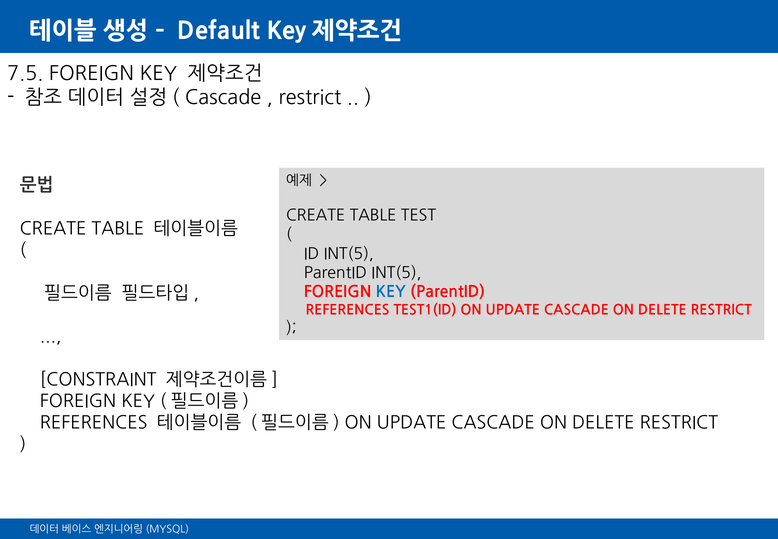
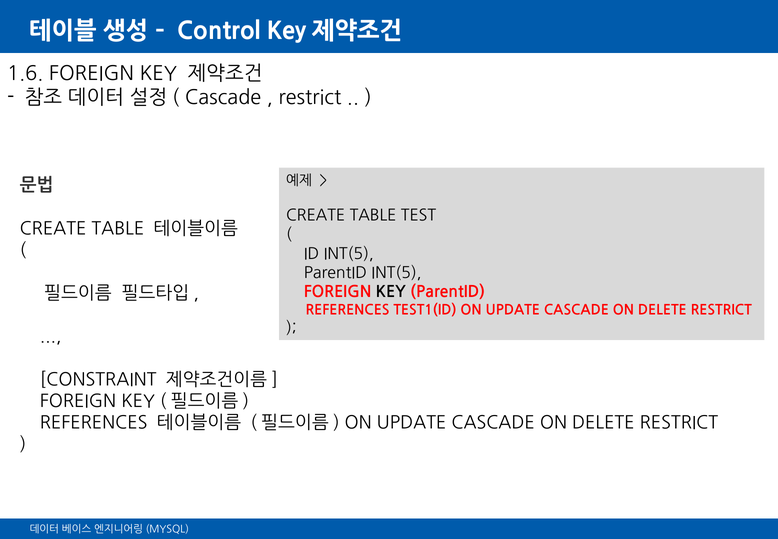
Default: Default -> Control (219, 31)
7.5: 7.5 -> 1.6 (25, 73)
KEY colour: blue -> black (391, 292)
